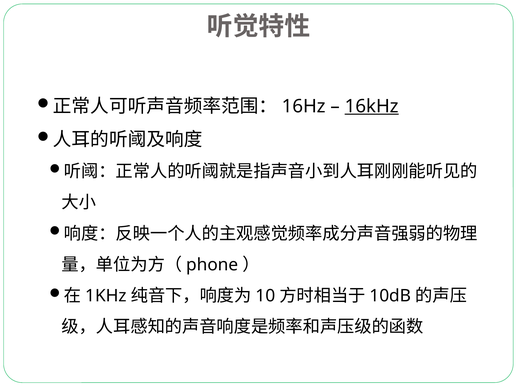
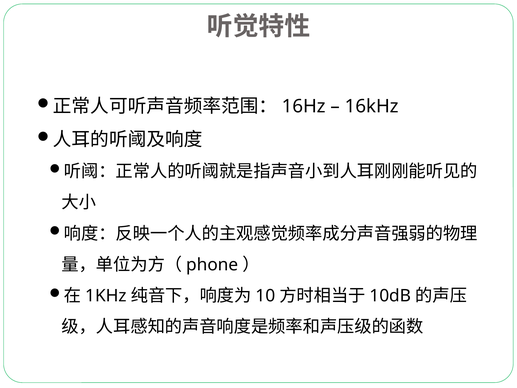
16kHz underline: present -> none (372, 106)
